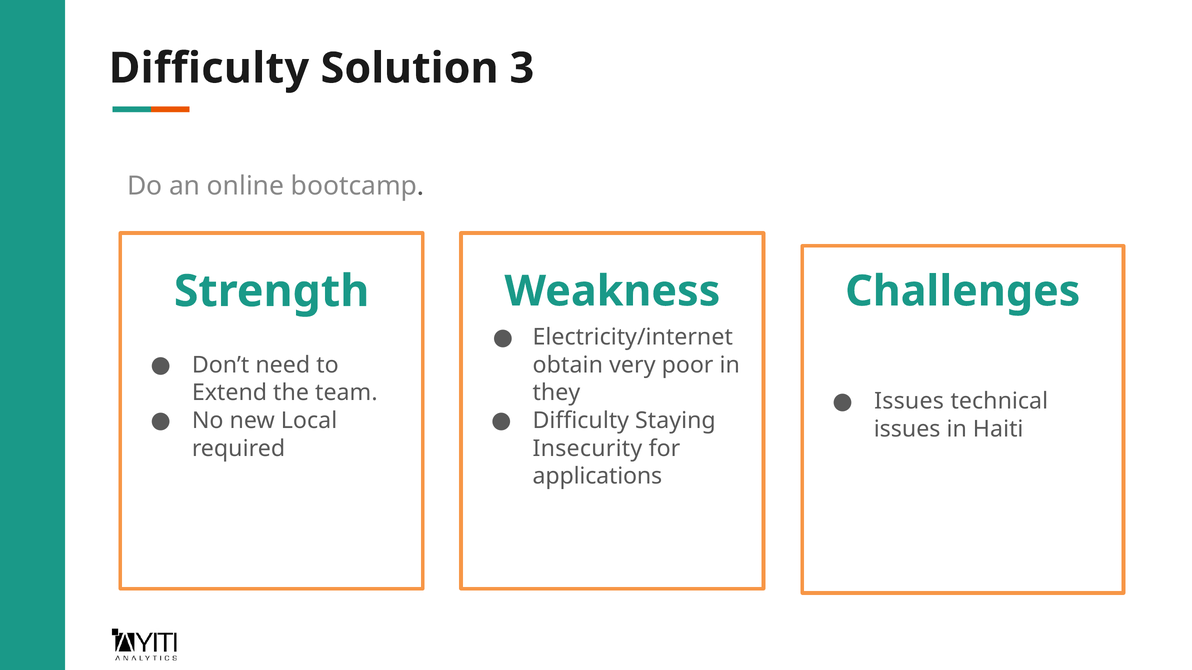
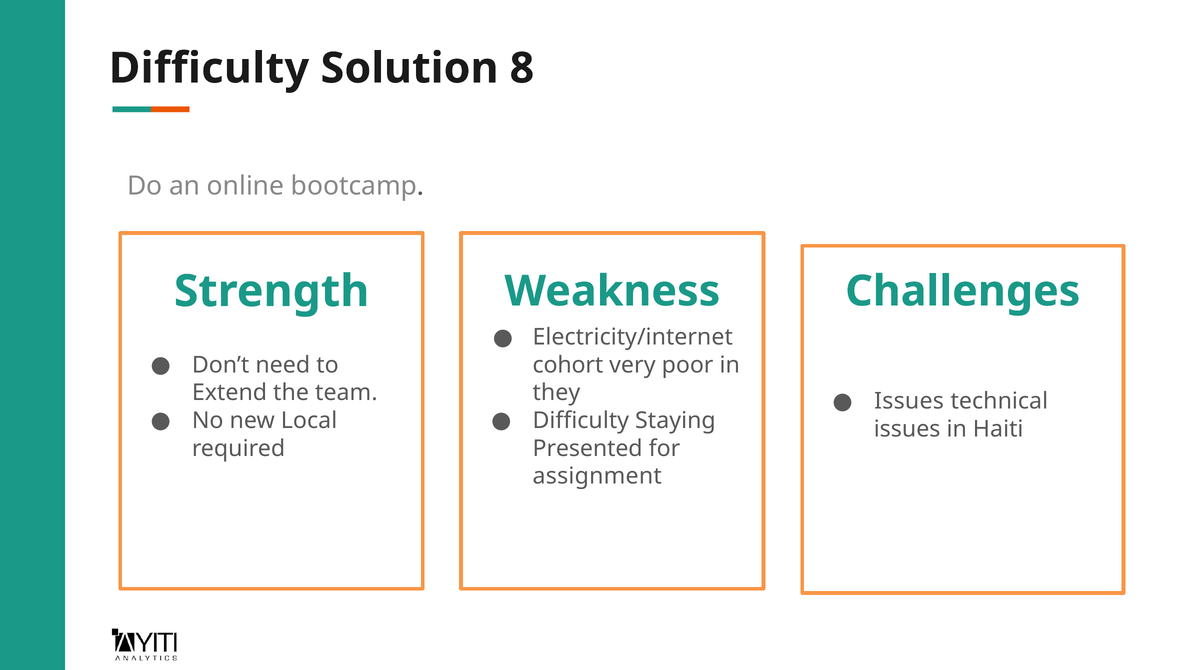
3: 3 -> 8 (522, 68)
obtain: obtain -> cohort (568, 365)
Insecurity: Insecurity -> Presented (588, 449)
applications: applications -> assignment (597, 477)
